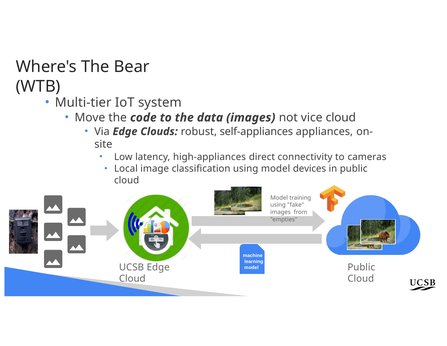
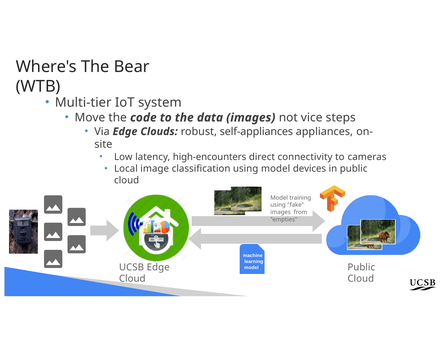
vice cloud: cloud -> steps (341, 117)
high-appliances: high-appliances -> high-encounters (210, 157)
